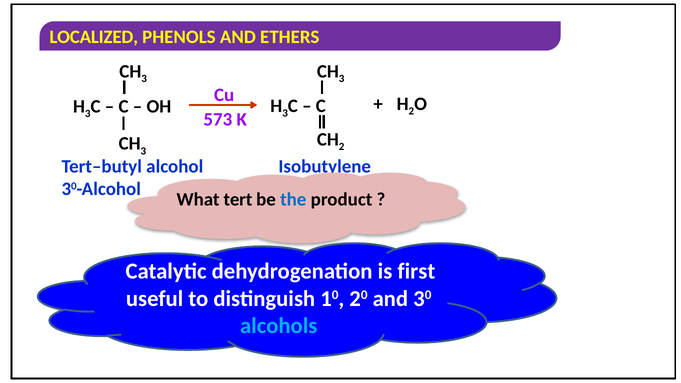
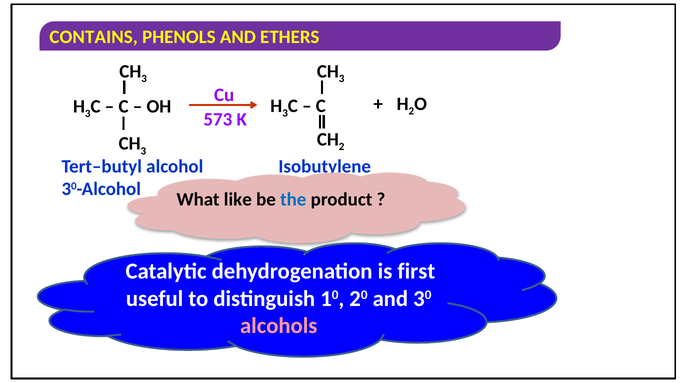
LOCALIZED: LOCALIZED -> CONTAINS (94, 37)
tert: tert -> like (238, 199)
alcohols colour: light blue -> pink (279, 326)
